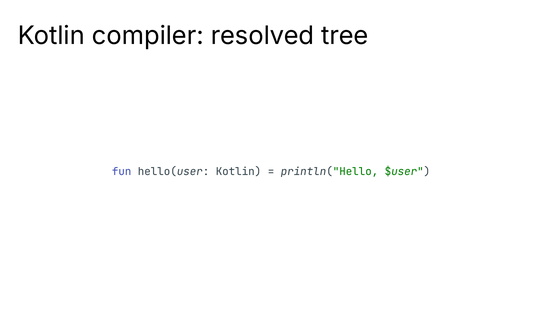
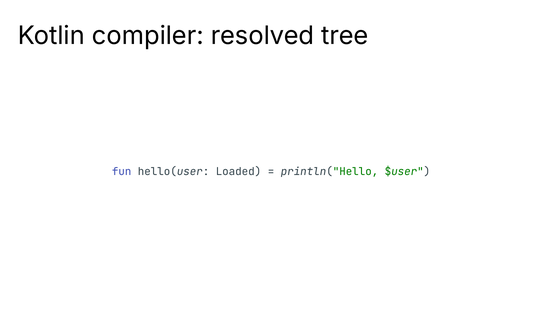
hello(user Kotlin: Kotlin -> Loaded (238, 172)
